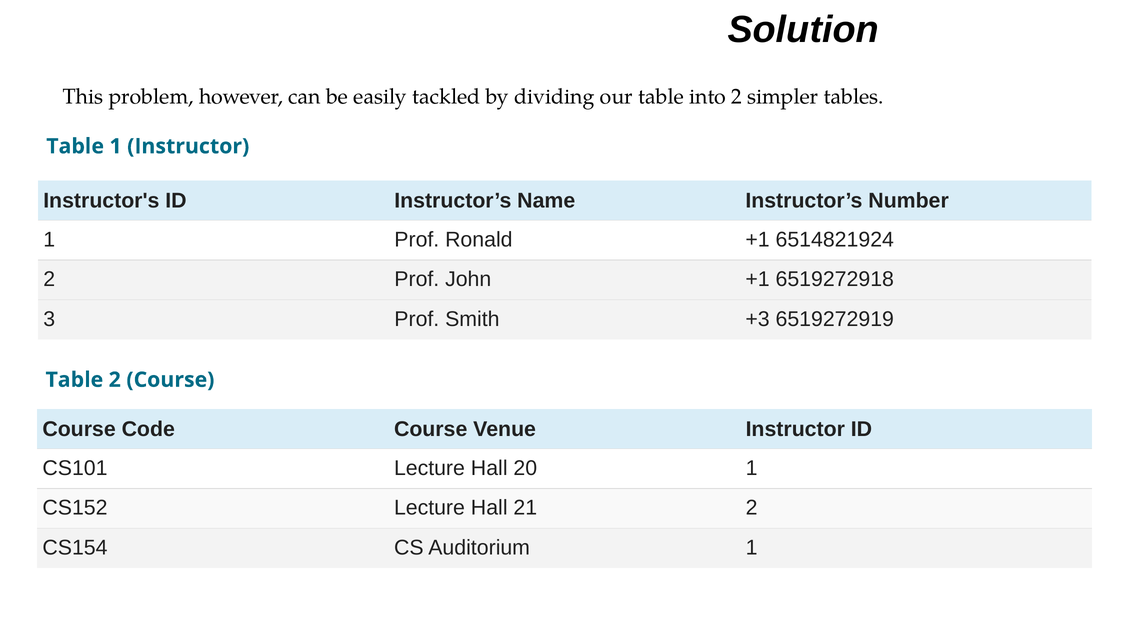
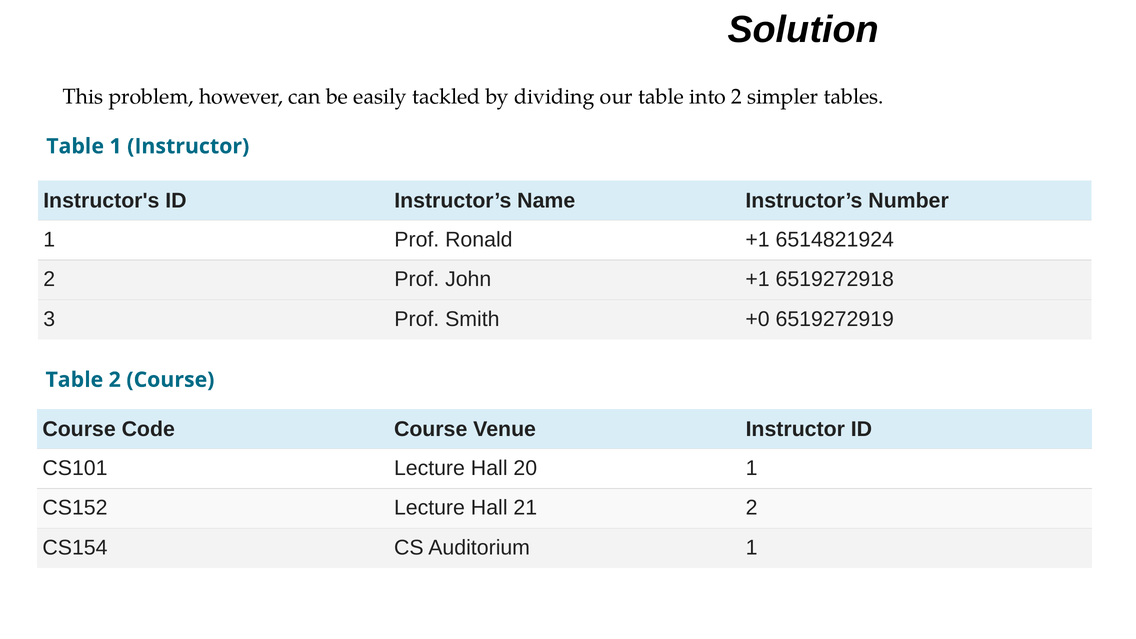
+3: +3 -> +0 (758, 319)
